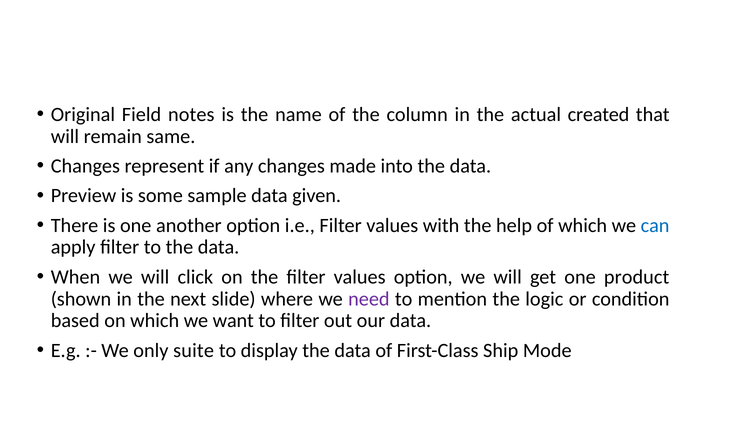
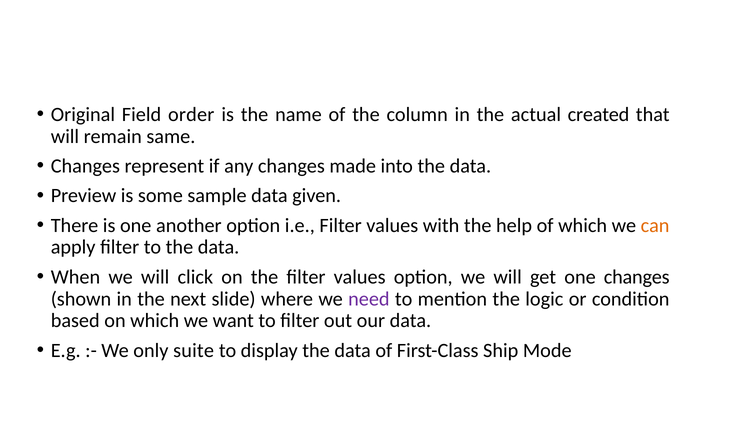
notes: notes -> order (191, 114)
can colour: blue -> orange (655, 225)
one product: product -> changes (637, 277)
